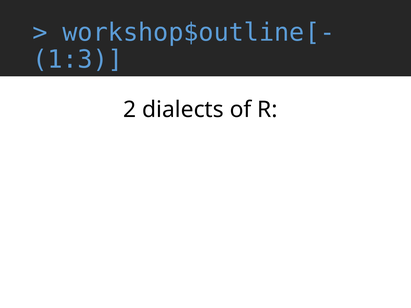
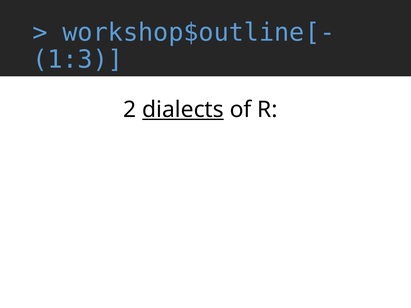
dialects underline: none -> present (183, 110)
